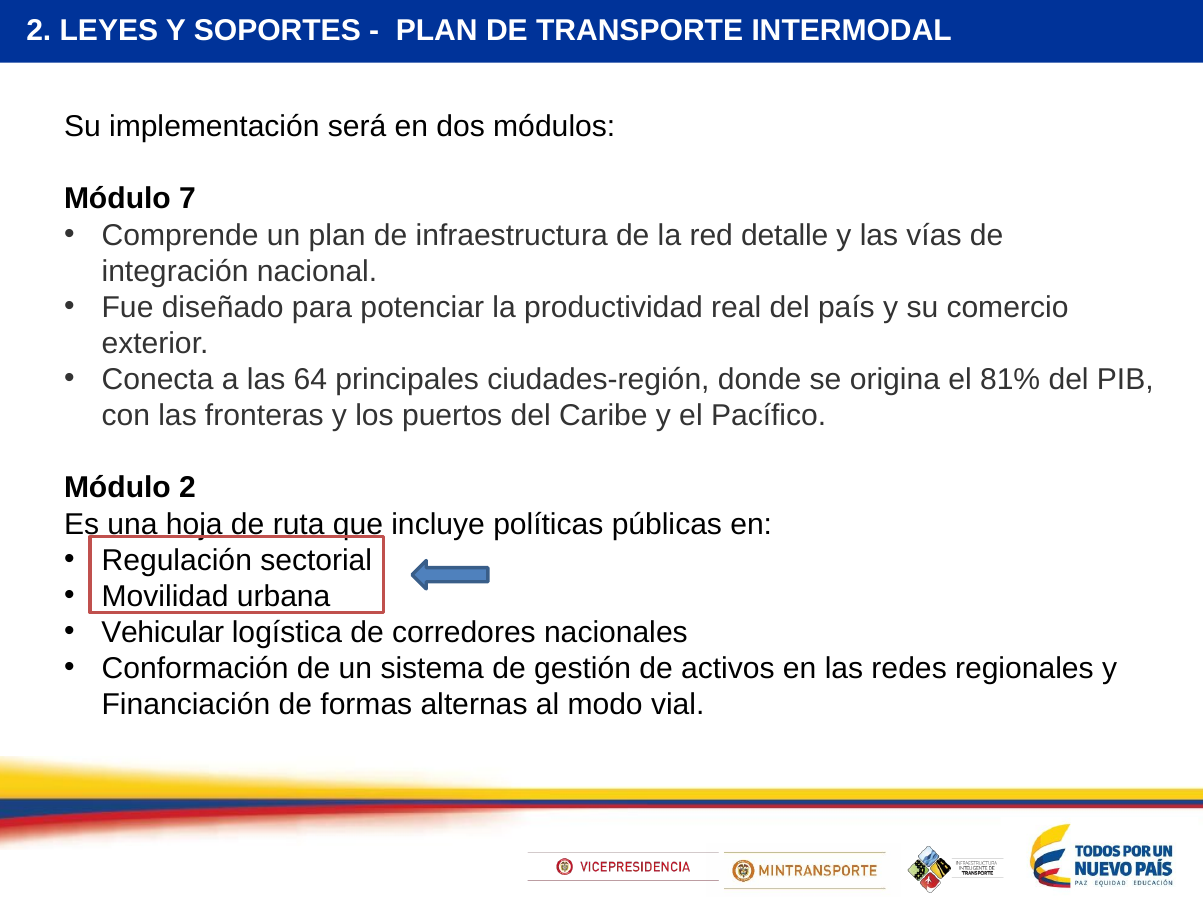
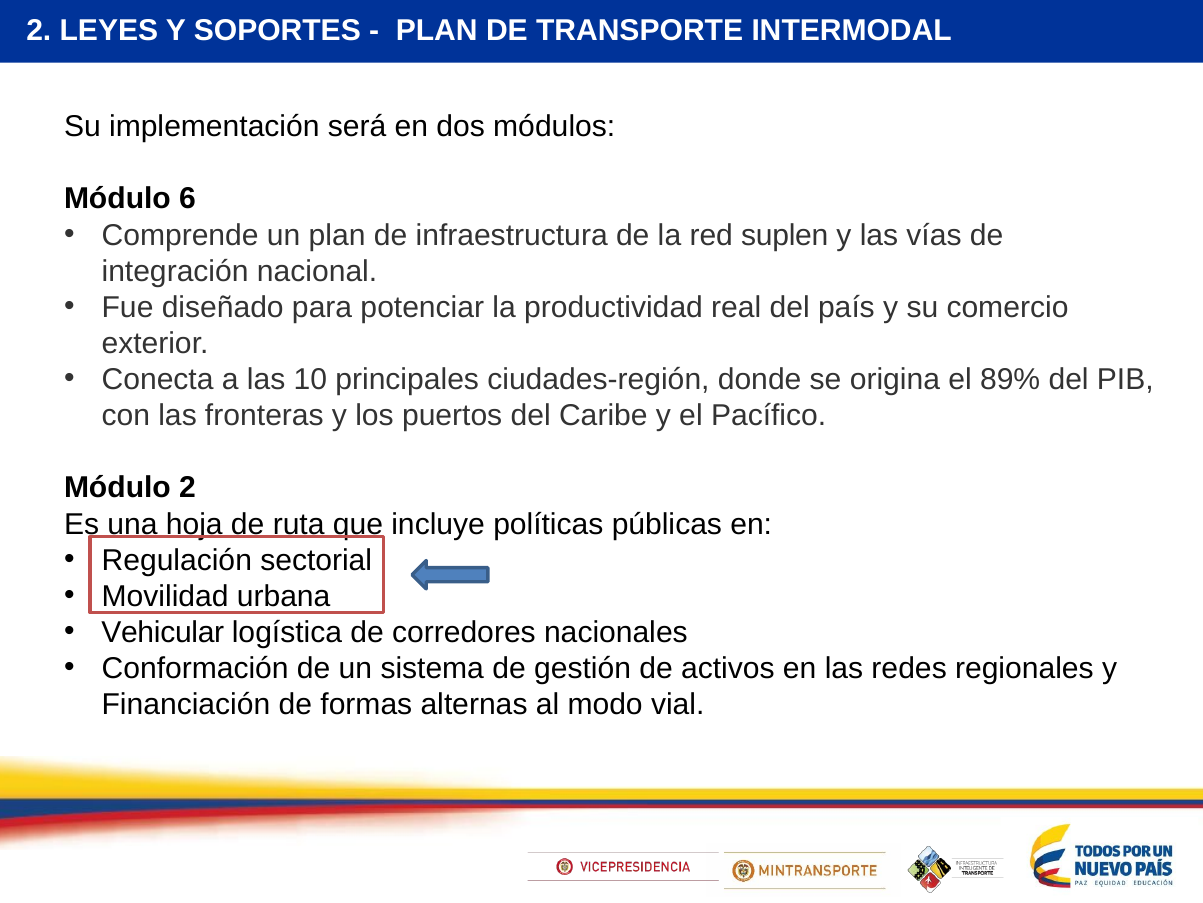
7: 7 -> 6 (187, 199)
detalle: detalle -> suplen (785, 235)
64: 64 -> 10 (310, 379)
81%: 81% -> 89% (1010, 379)
